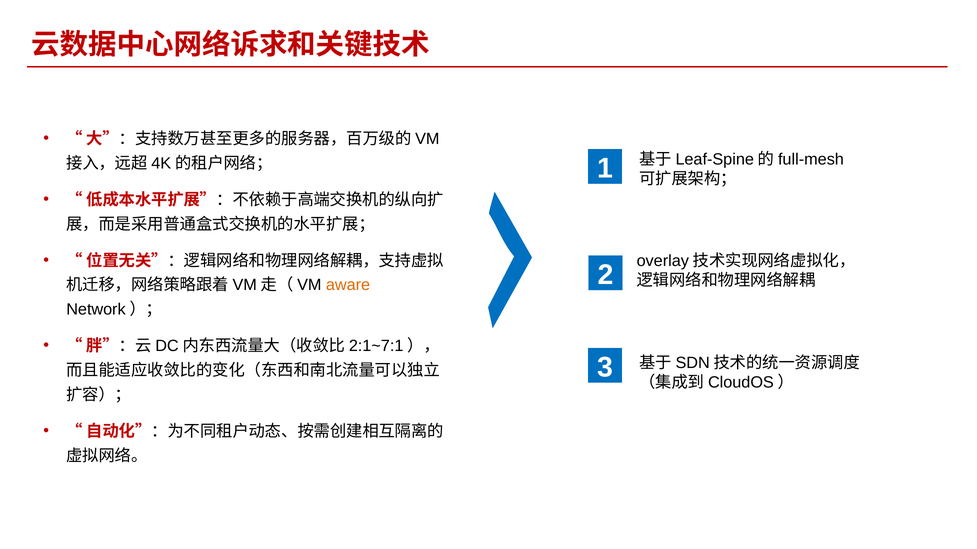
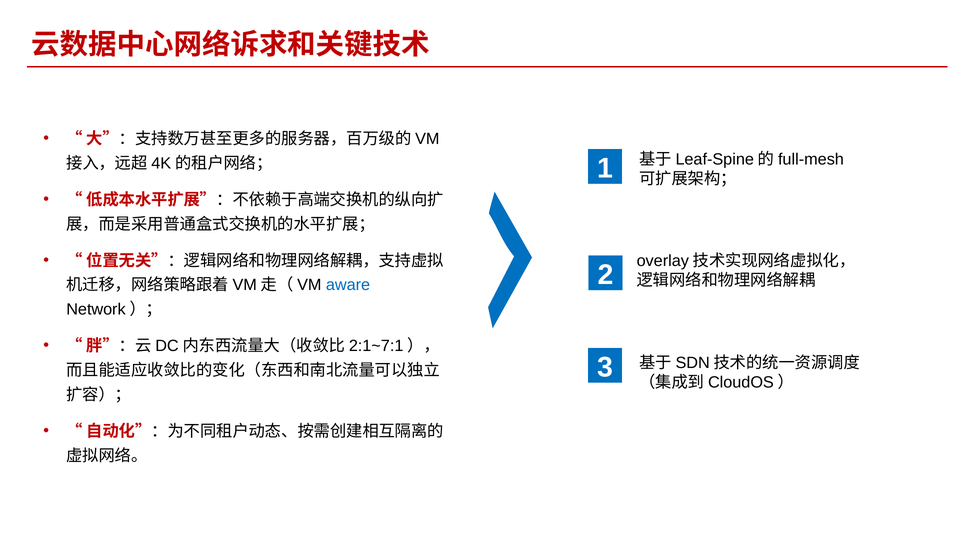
aware colour: orange -> blue (348, 285)
